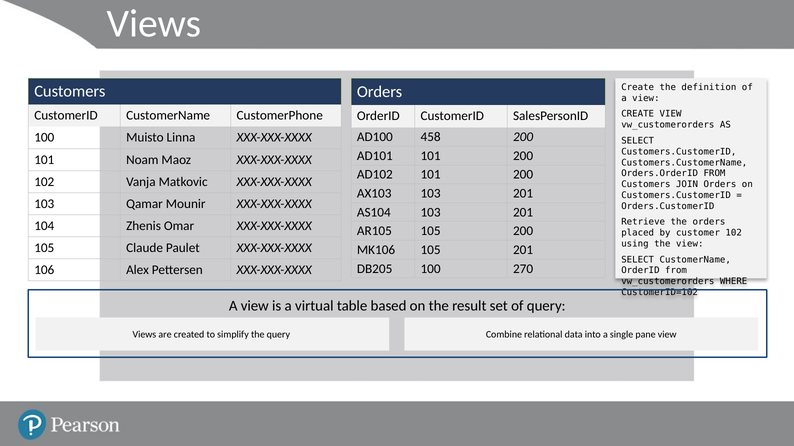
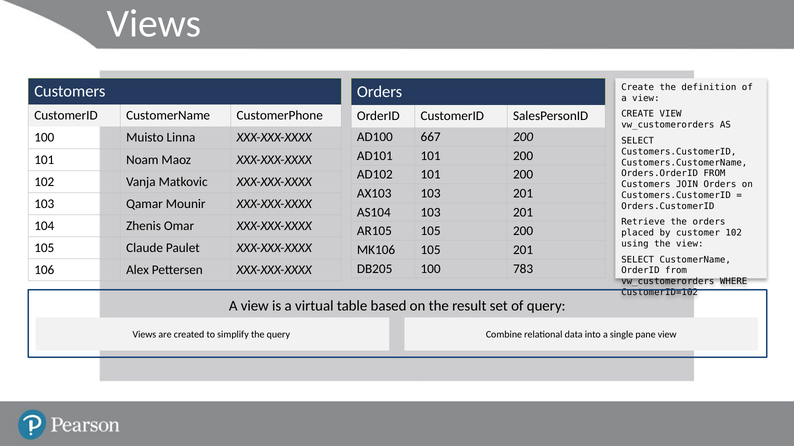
458: 458 -> 667 (431, 137)
270: 270 -> 783 (523, 269)
